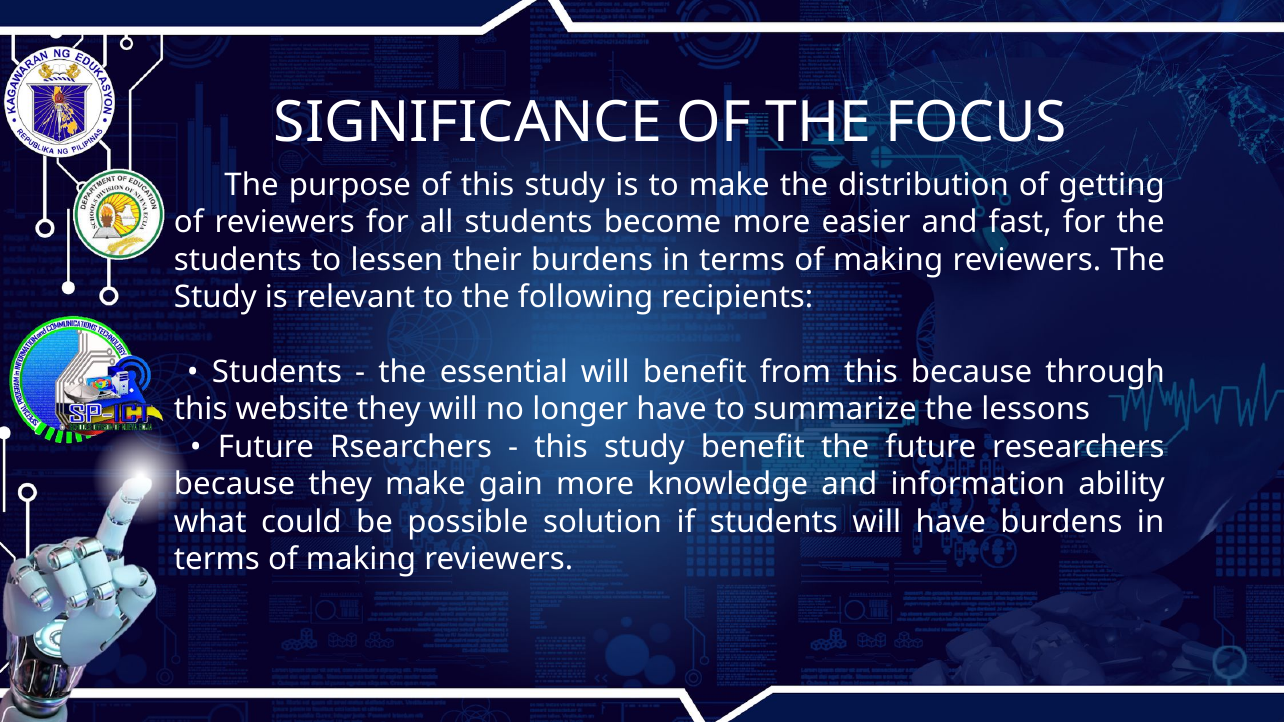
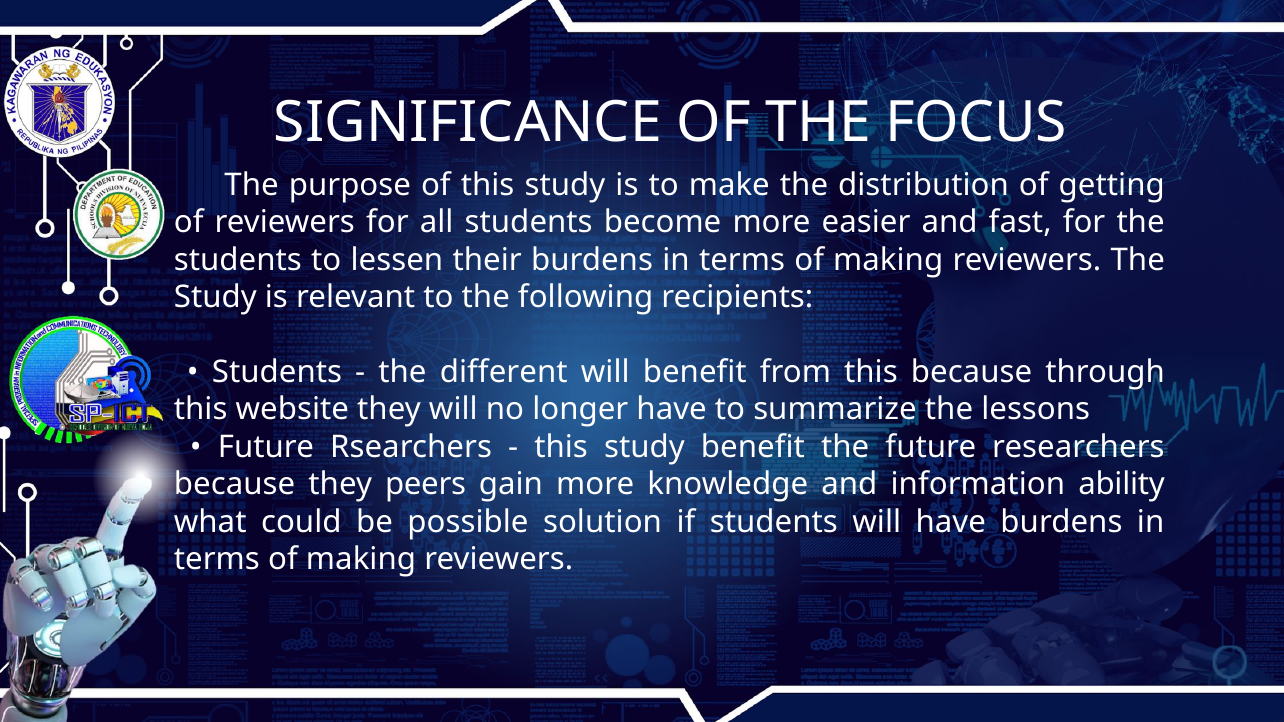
essential: essential -> different (504, 372)
they make: make -> peers (426, 485)
